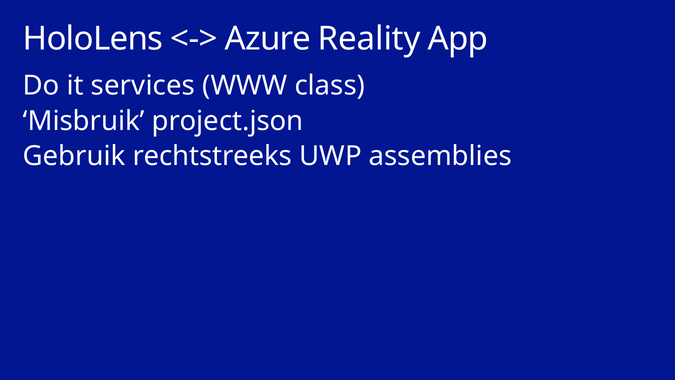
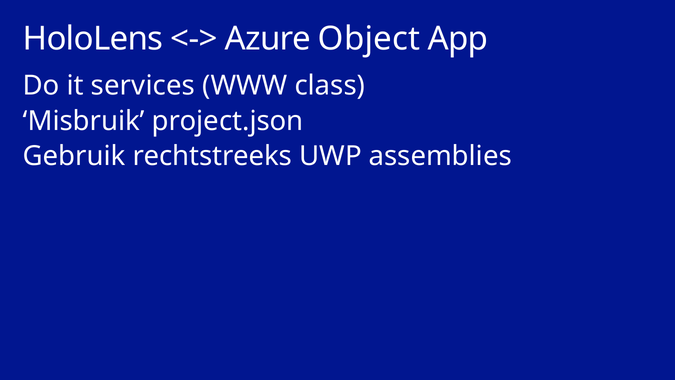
Reality: Reality -> Object (369, 39)
